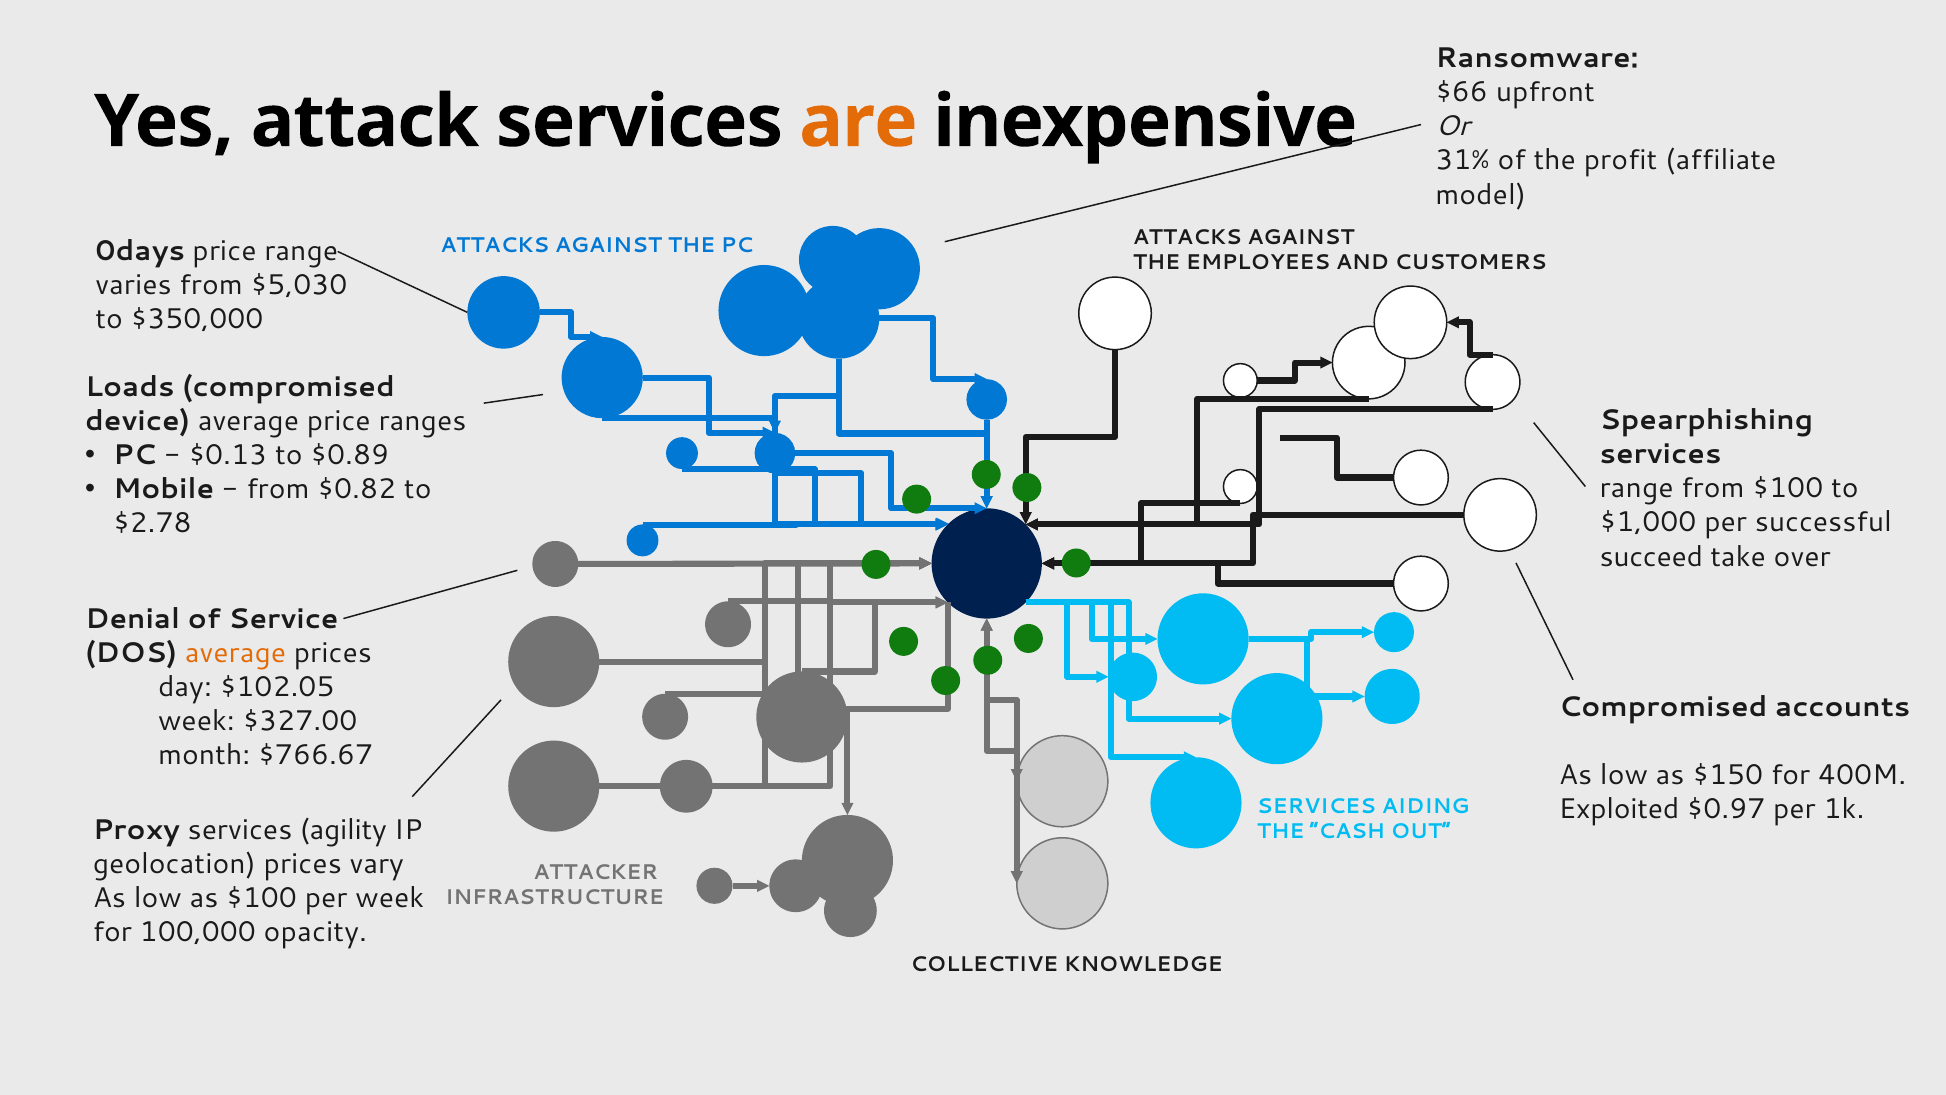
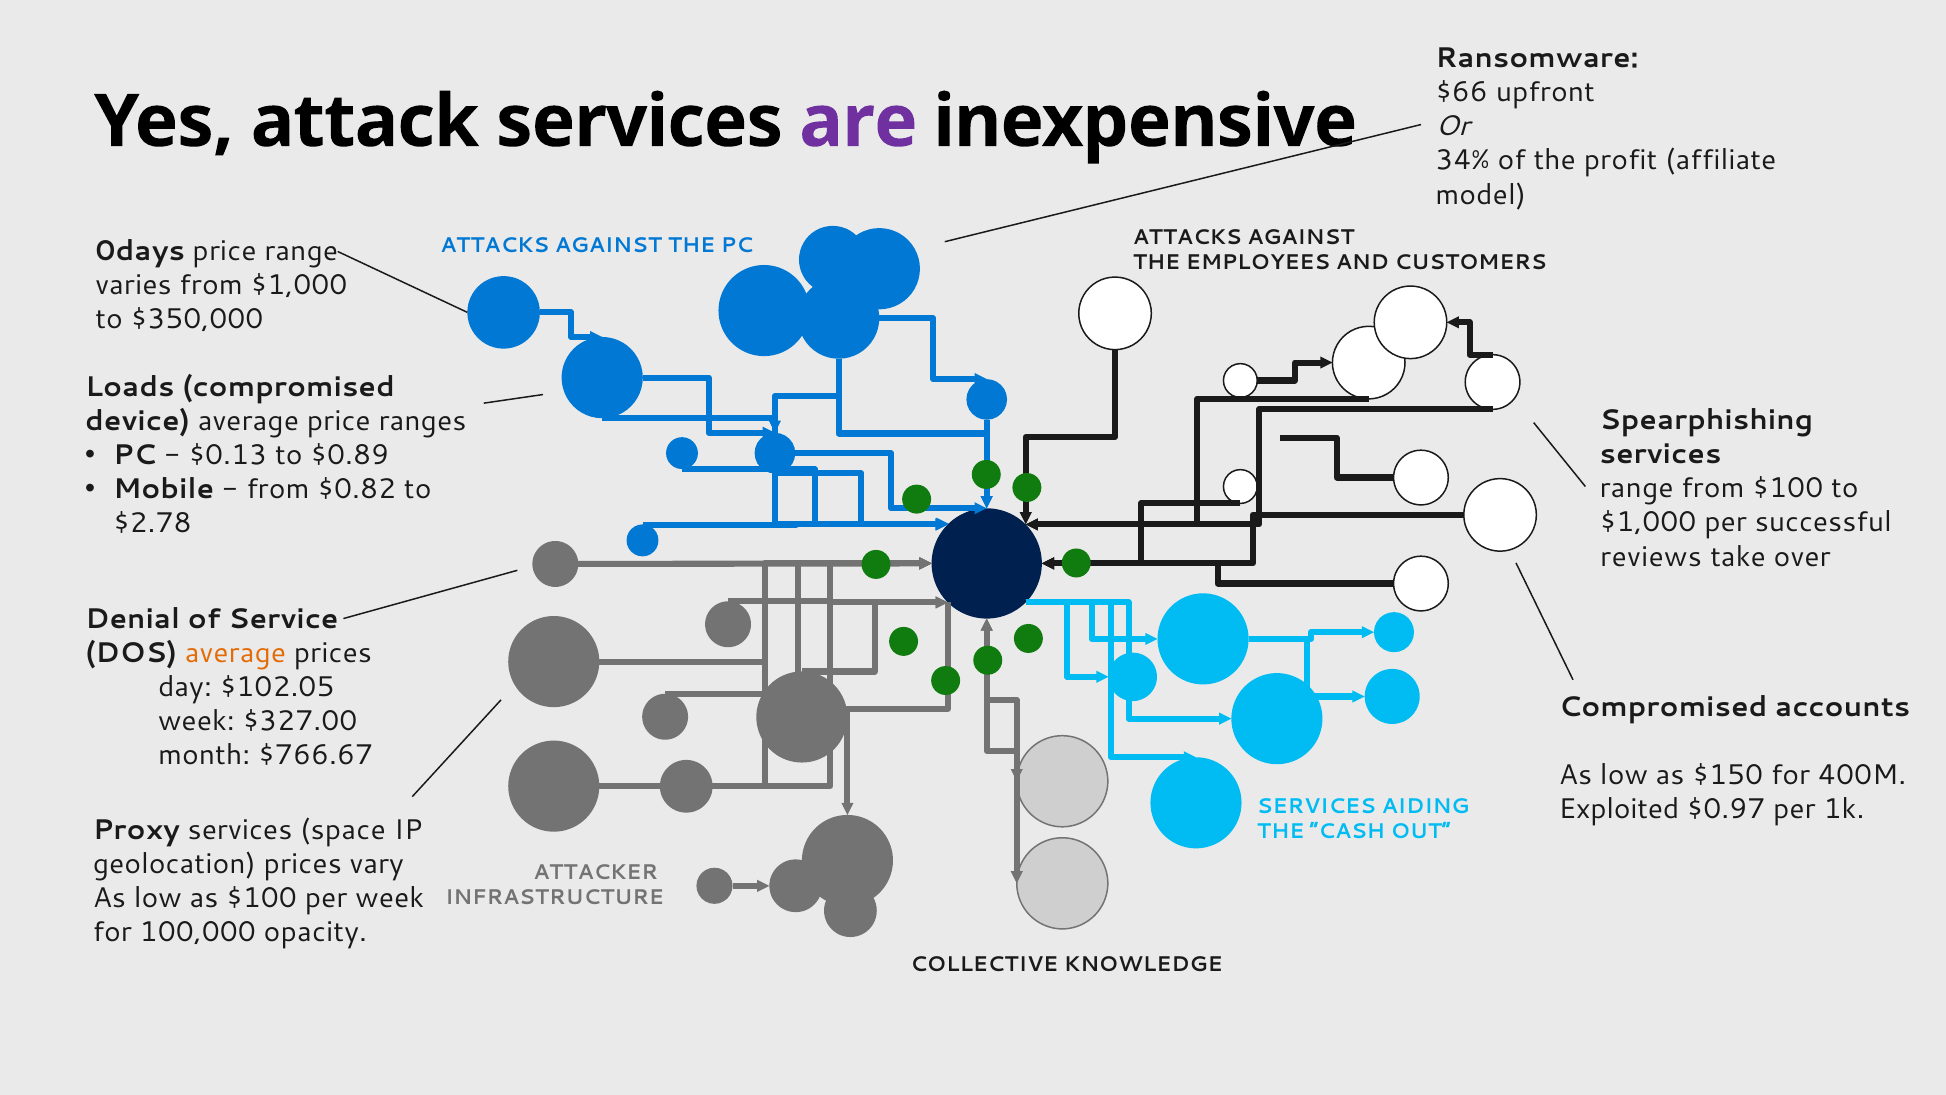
are colour: orange -> purple (858, 122)
31%: 31% -> 34% (1463, 161)
from $5,030: $5,030 -> $1,000 (299, 285)
succeed: succeed -> reviews (1651, 556)
agility: agility -> space (343, 829)
